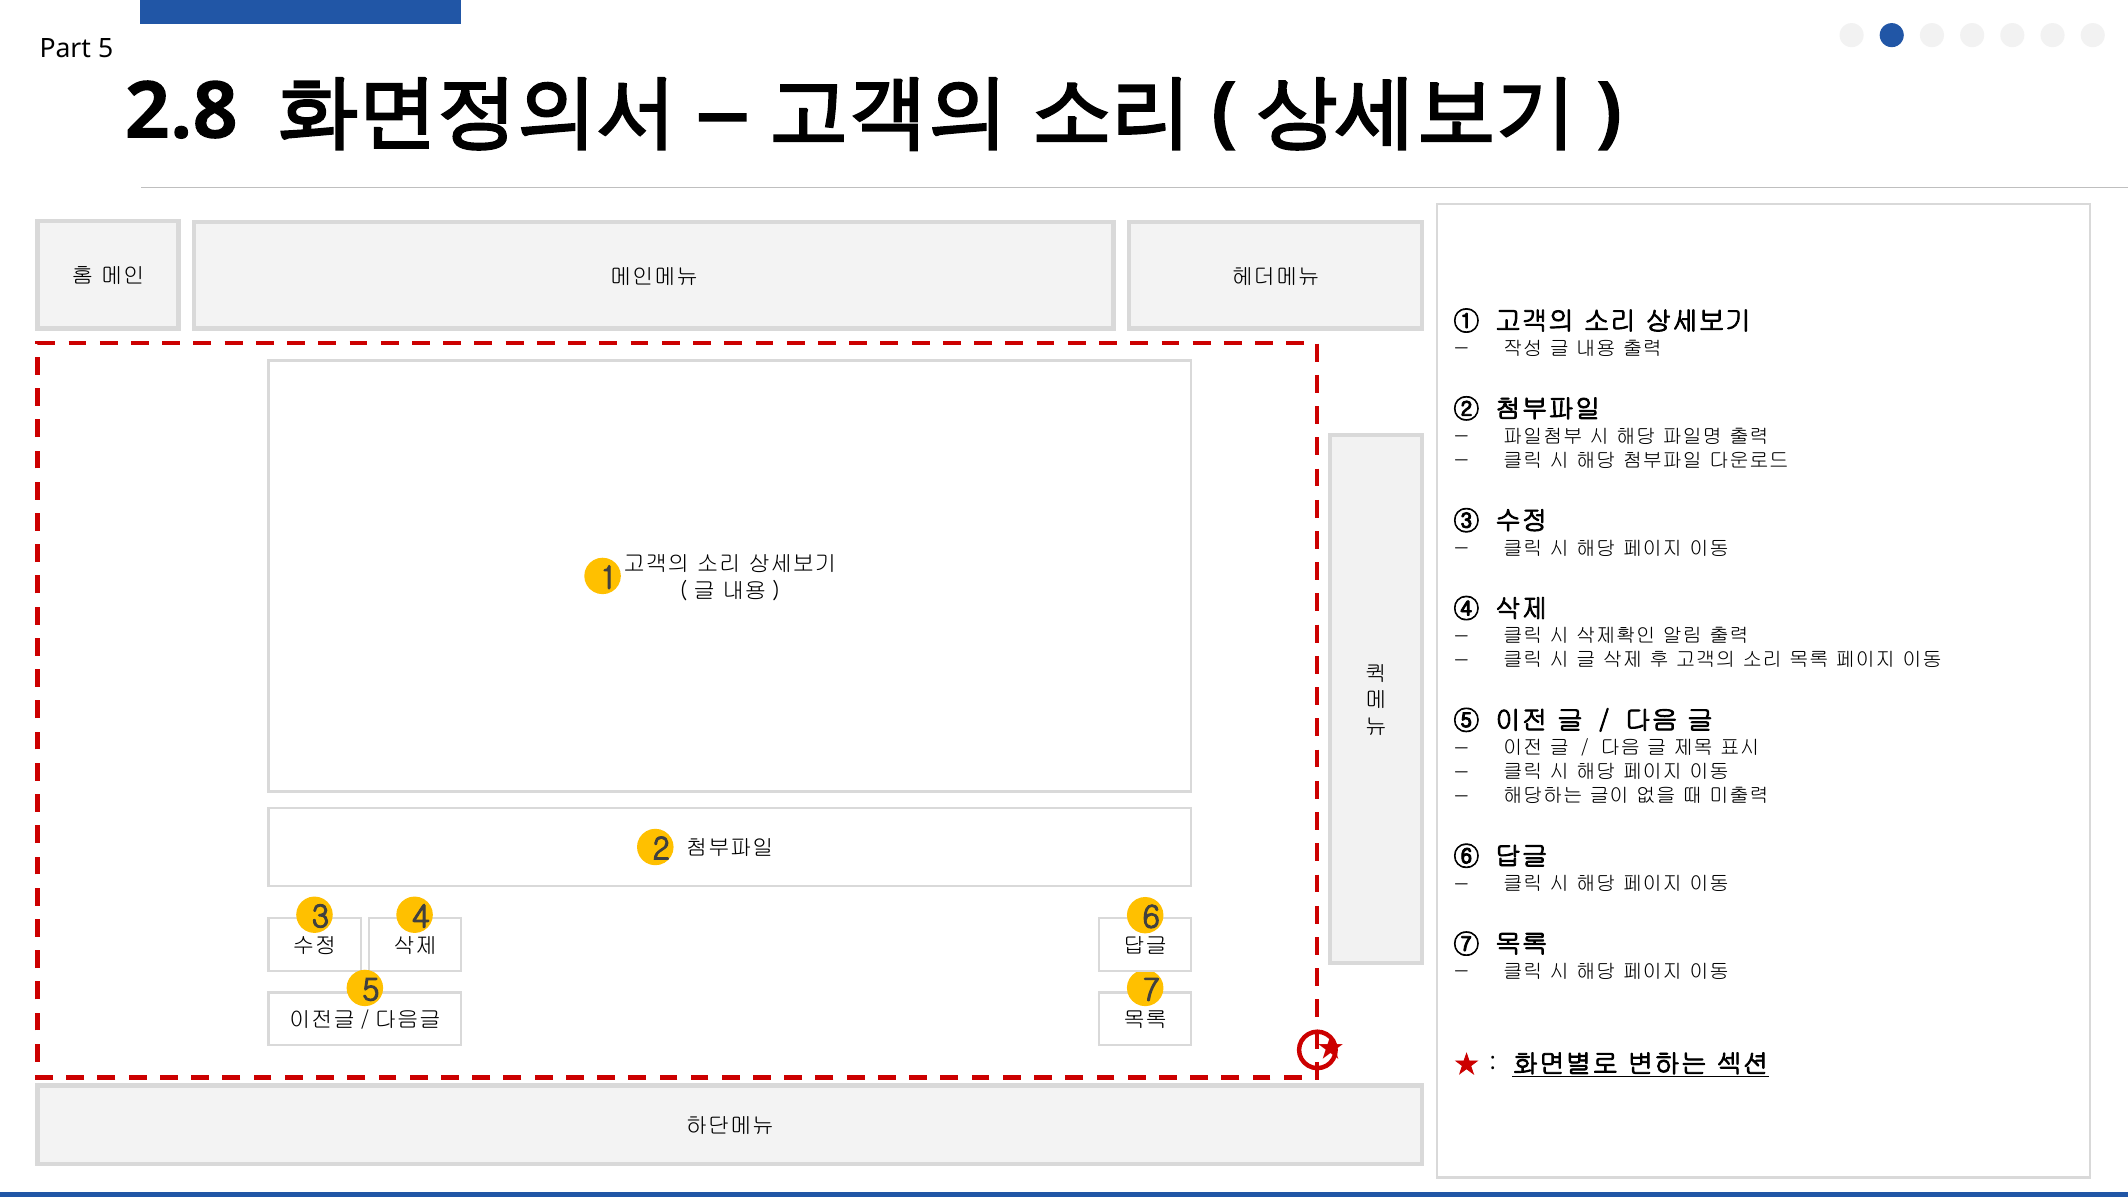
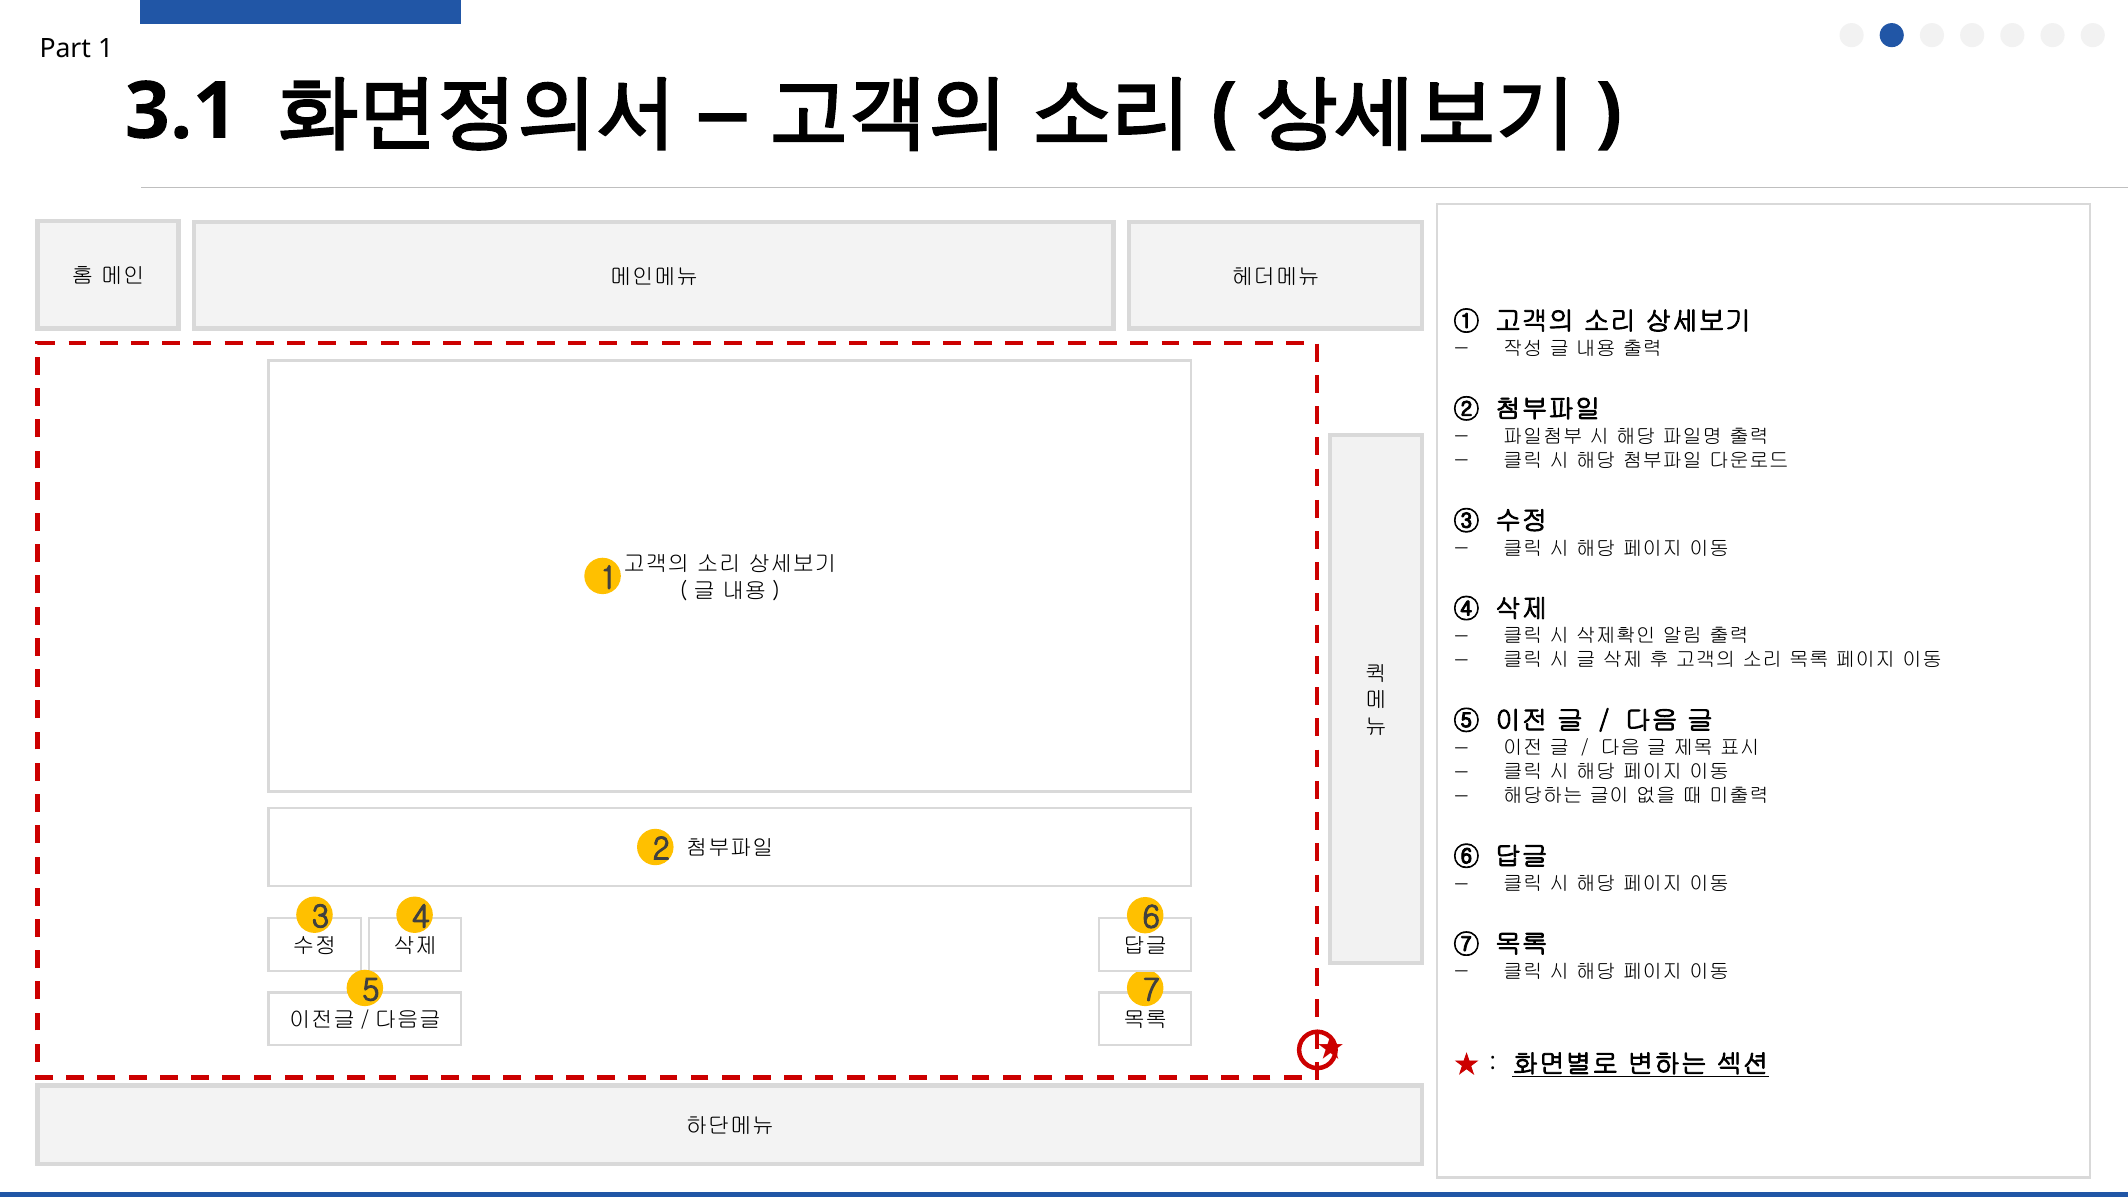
Part 5: 5 -> 1 (106, 49)
2.8: 2.8 -> 3.1 (181, 112)
